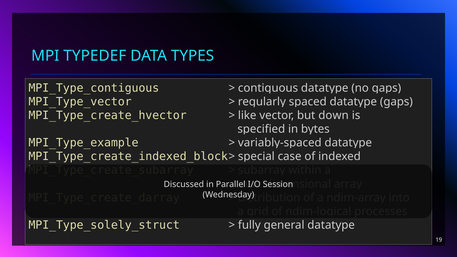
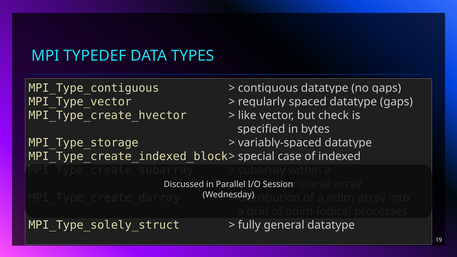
down: down -> check (334, 115)
MPI_Type_example: MPI_Type_example -> MPI_Type_storage (84, 143)
